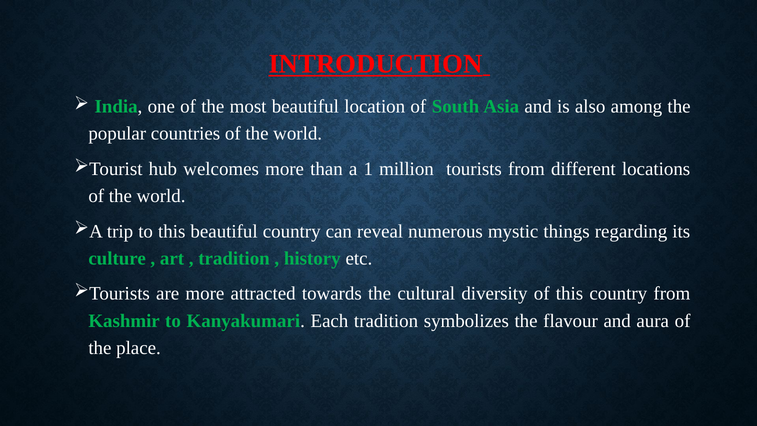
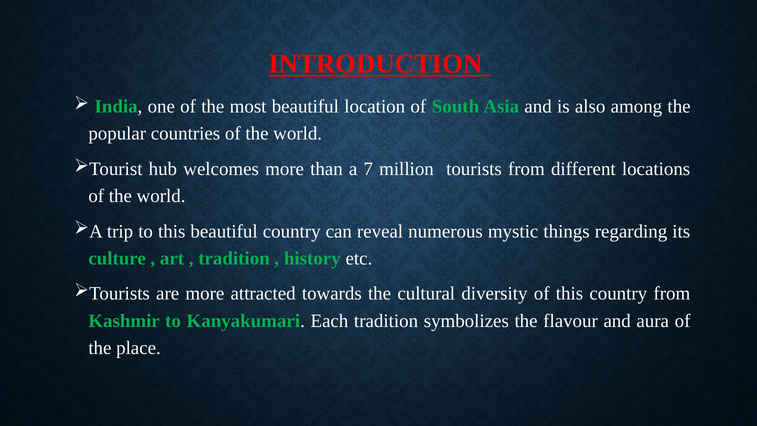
1: 1 -> 7 (368, 169)
